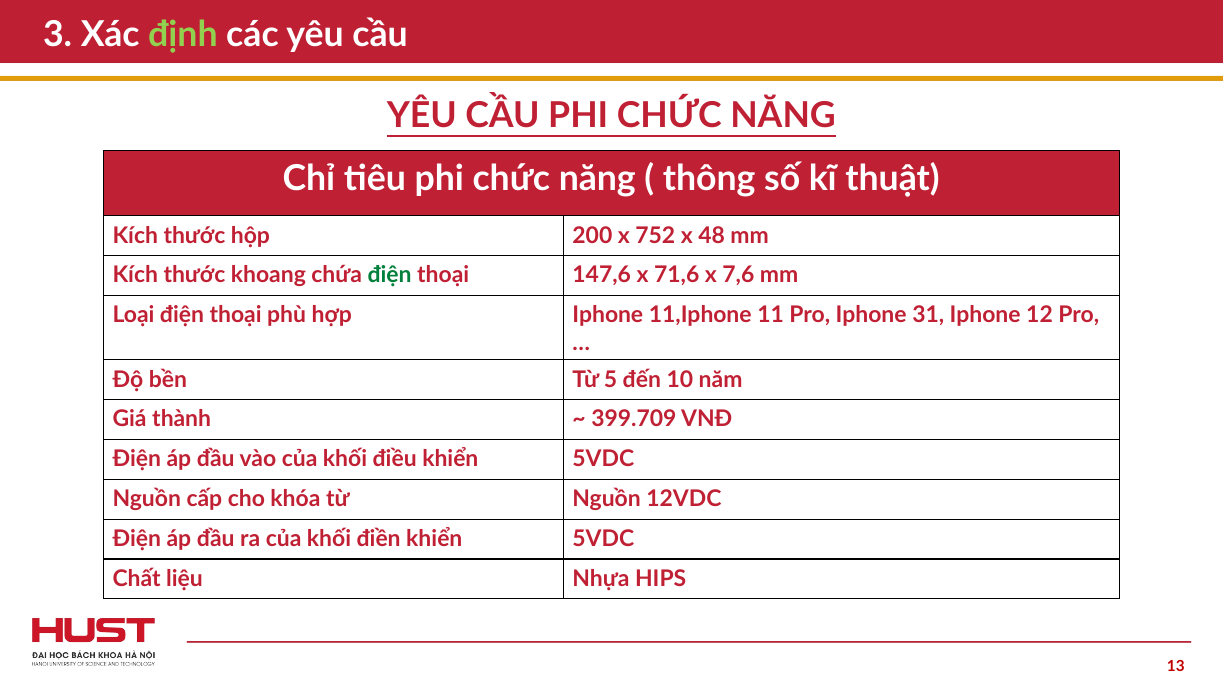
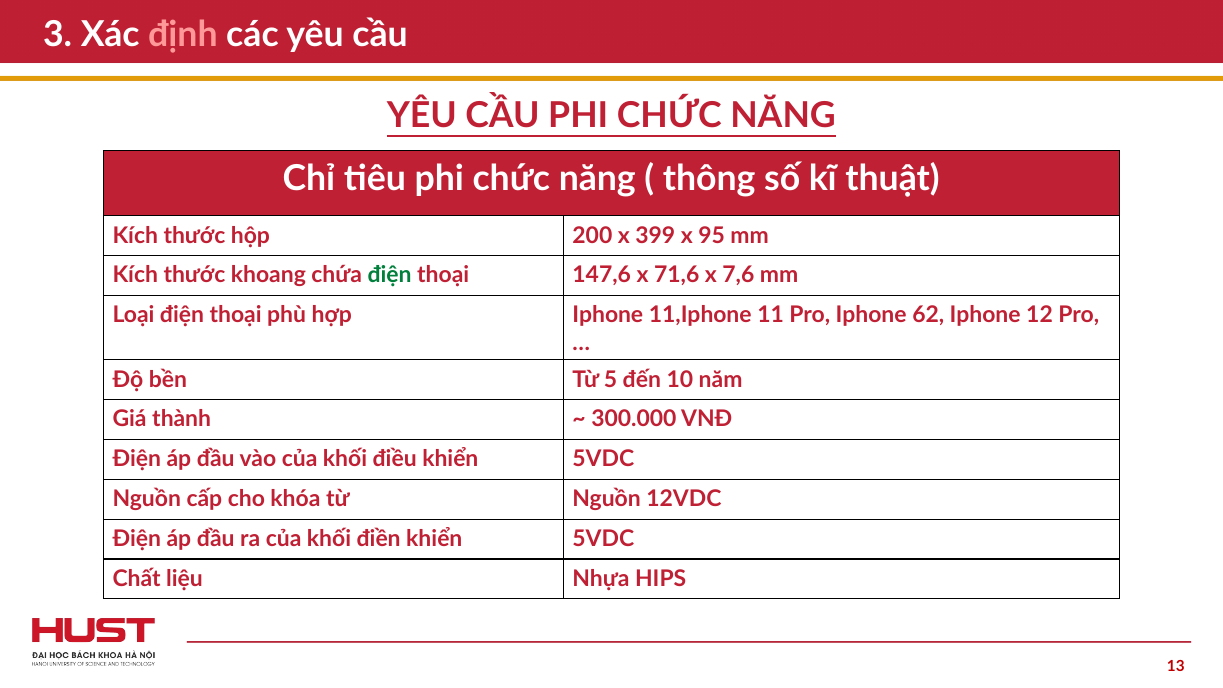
định colour: light green -> pink (183, 35)
752: 752 -> 399 (655, 236)
48: 48 -> 95 (712, 236)
31: 31 -> 62 (928, 315)
399.709: 399.709 -> 300.000 (634, 419)
